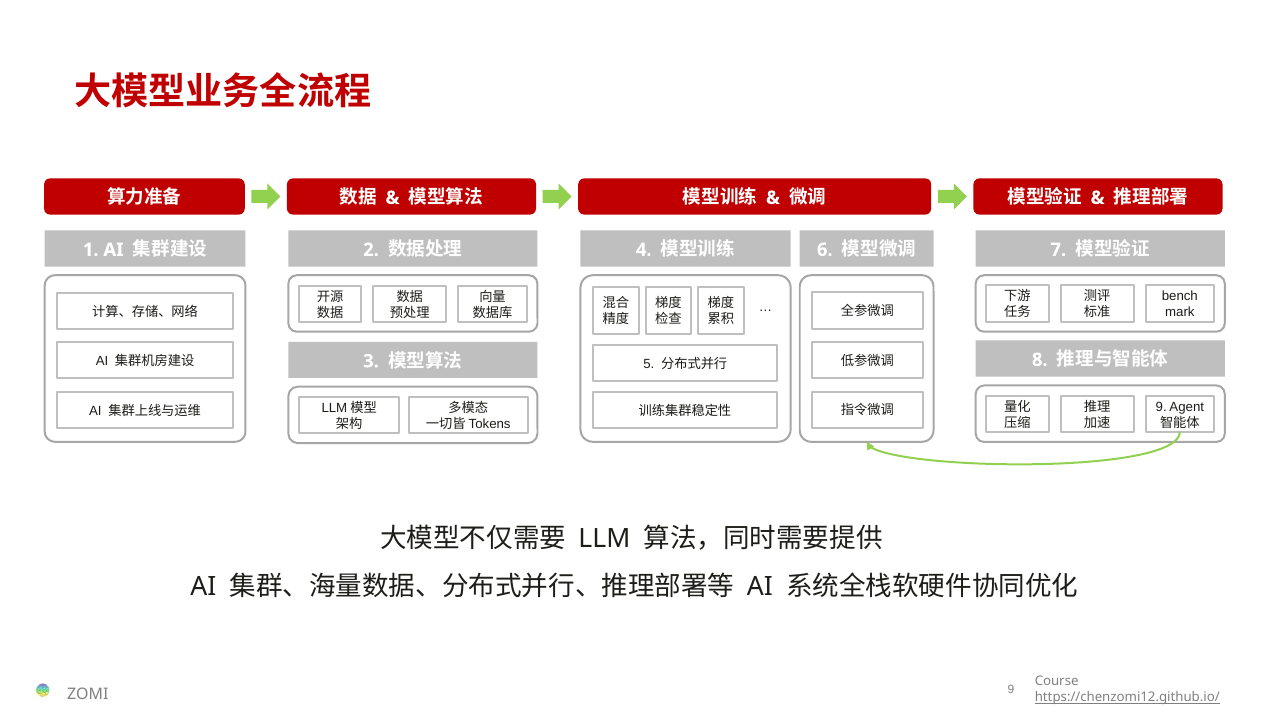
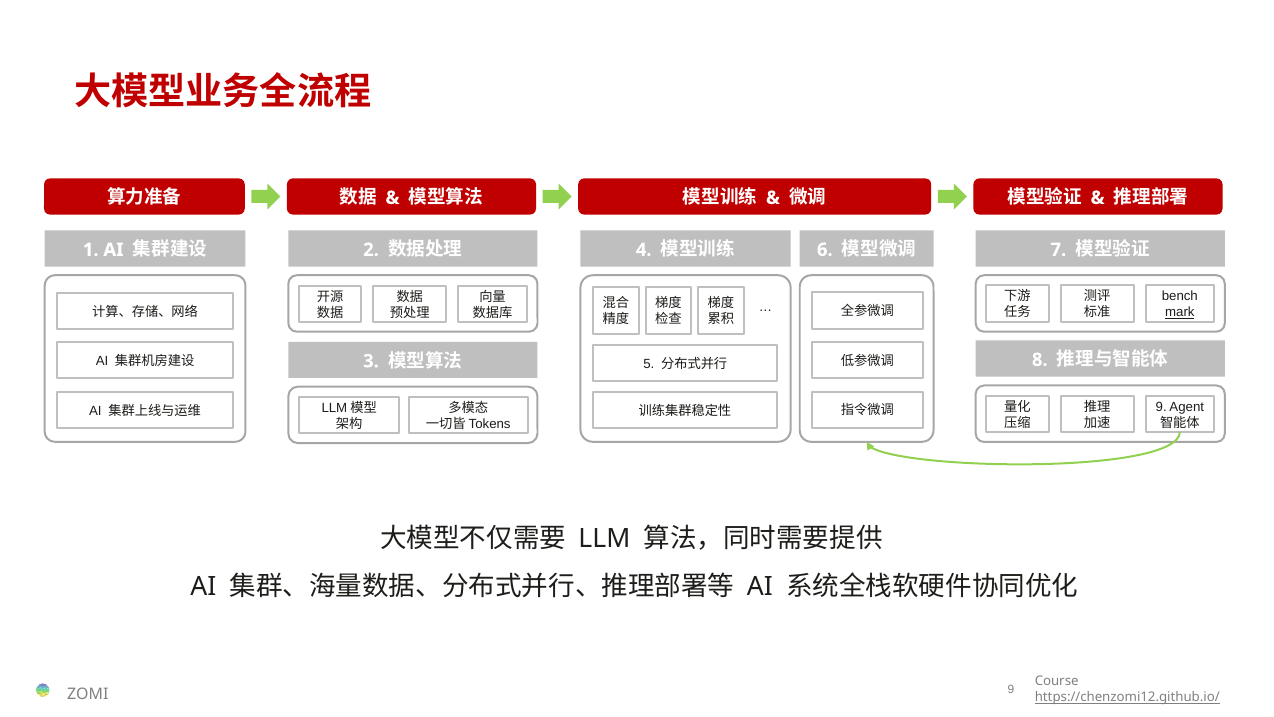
mark underline: none -> present (1180, 312)
